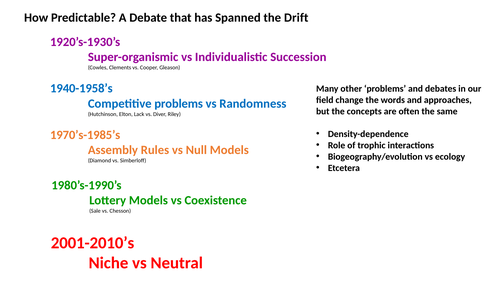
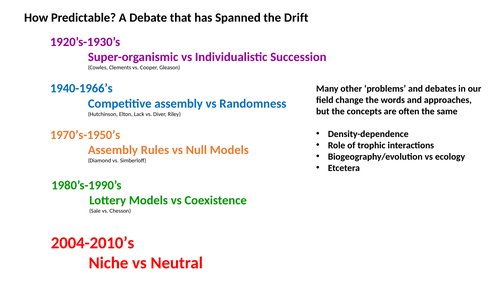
1940-1958’s: 1940-1958’s -> 1940-1966’s (81, 89)
Competitive problems: problems -> assembly (179, 104)
1970’s-1985’s: 1970’s-1985’s -> 1970’s-1950’s (85, 135)
2001-2010’s: 2001-2010’s -> 2004-2010’s (93, 243)
